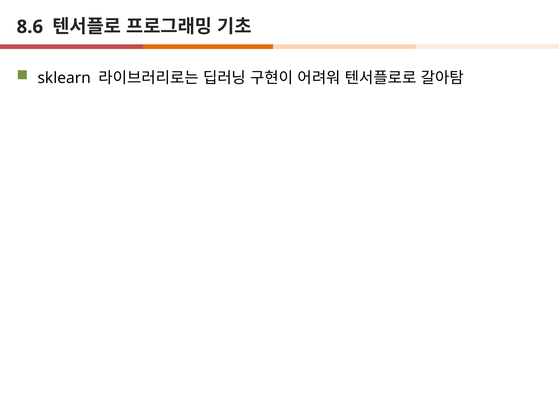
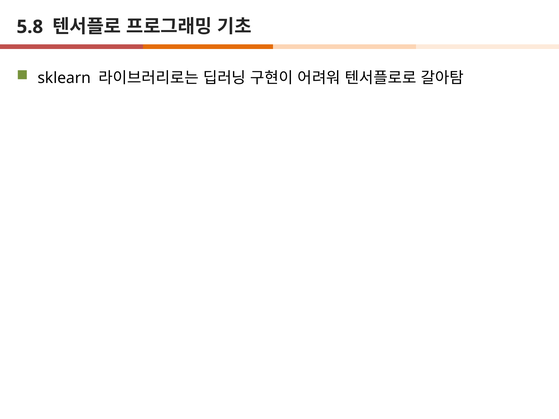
8.6: 8.6 -> 5.8 (30, 27)
